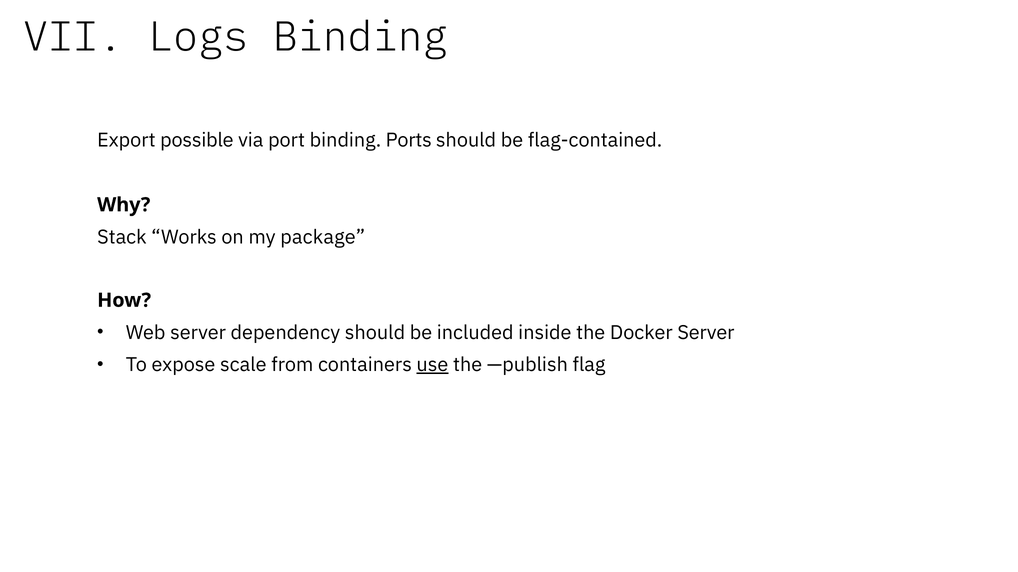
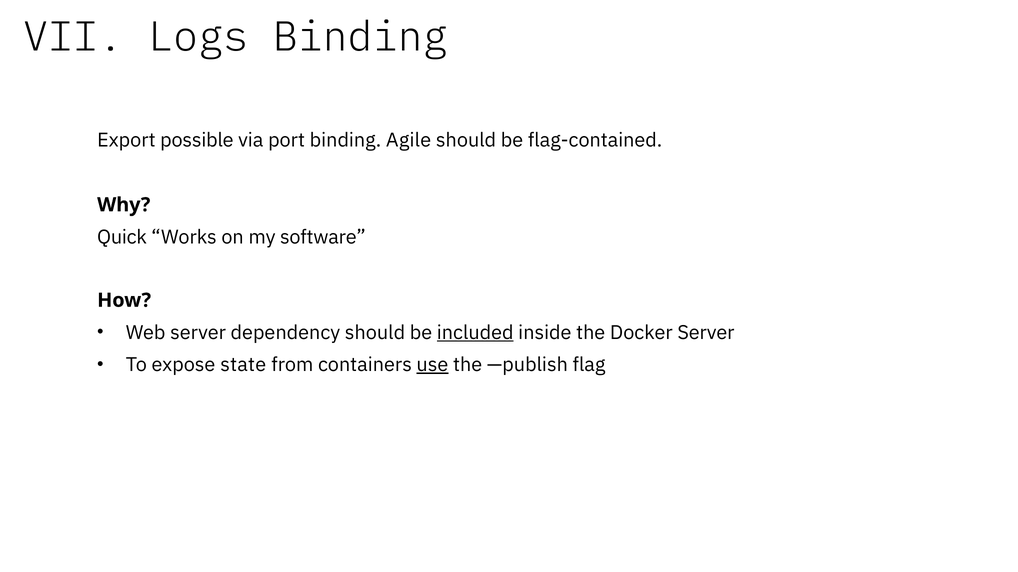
Ports: Ports -> Agile (409, 141)
Stack: Stack -> Quick (122, 237)
package: package -> software (323, 237)
included underline: none -> present (475, 333)
scale: scale -> state (243, 365)
